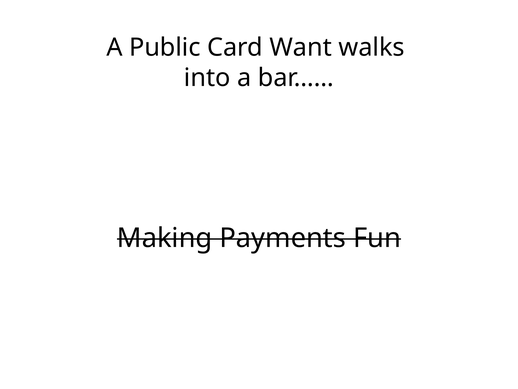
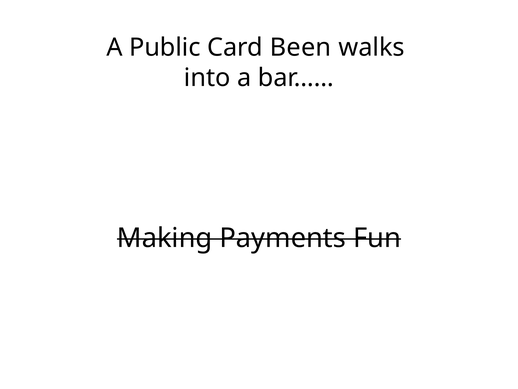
Want: Want -> Been (301, 47)
